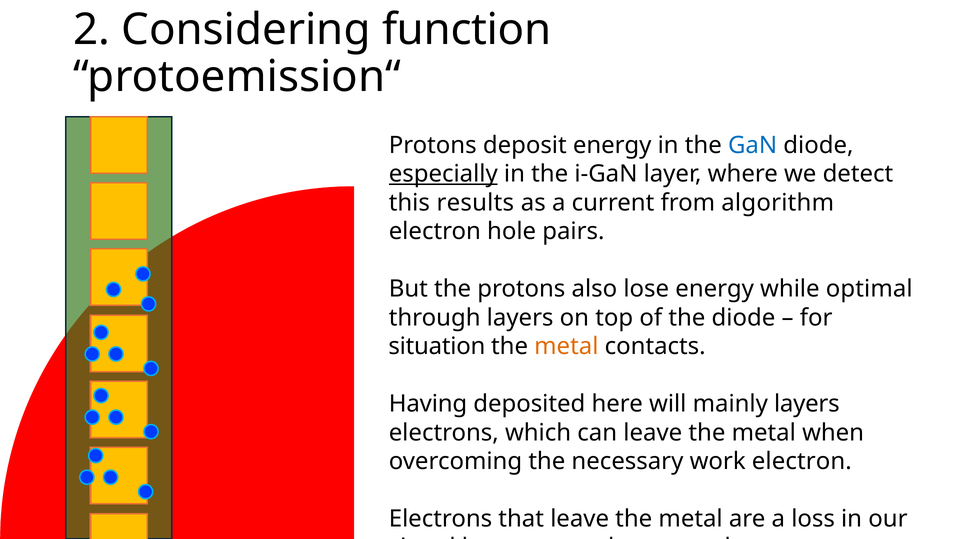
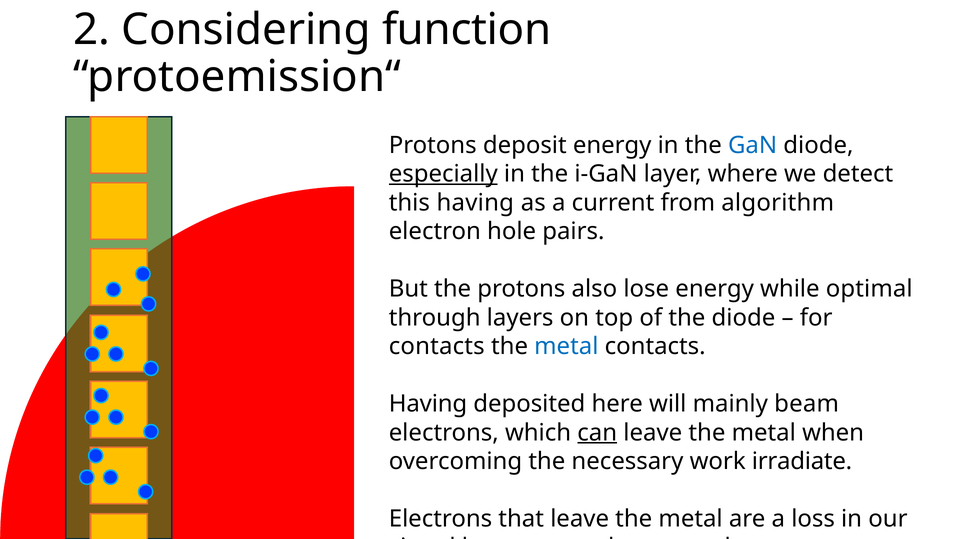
this results: results -> having (475, 203)
situation: situation -> contacts (437, 347)
metal colour: orange -> blue (566, 347)
mainly layers: layers -> beam (807, 404)
can underline: none -> present (597, 433)
work electron: electron -> irradiate (802, 462)
